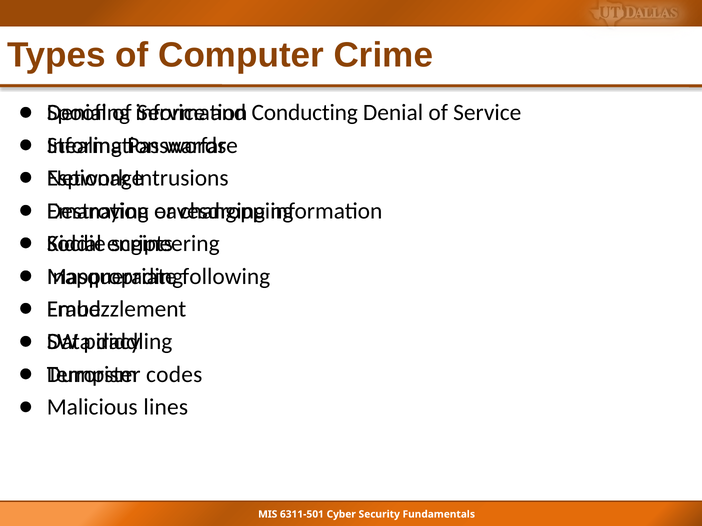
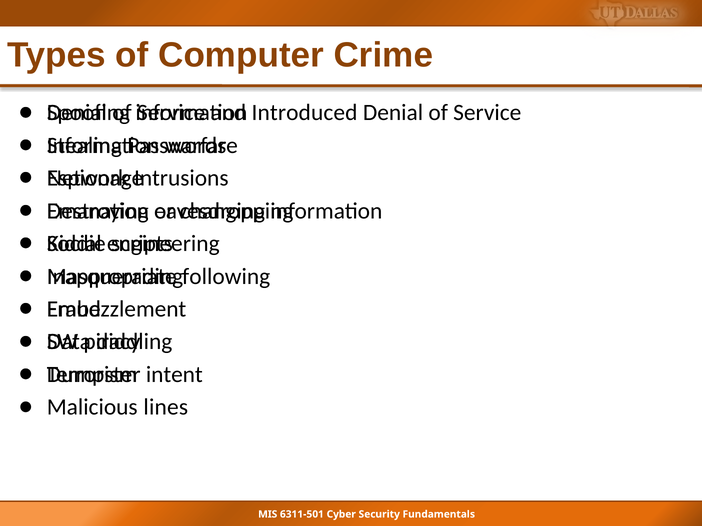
Conducting: Conducting -> Introduced (305, 113)
codes: codes -> intent (174, 375)
